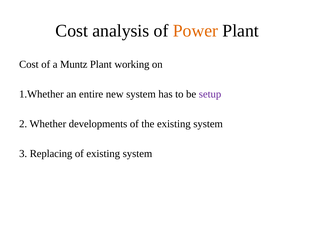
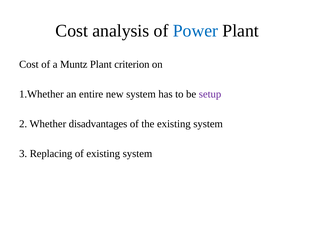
Power colour: orange -> blue (195, 31)
working: working -> criterion (132, 65)
developments: developments -> disadvantages (98, 124)
